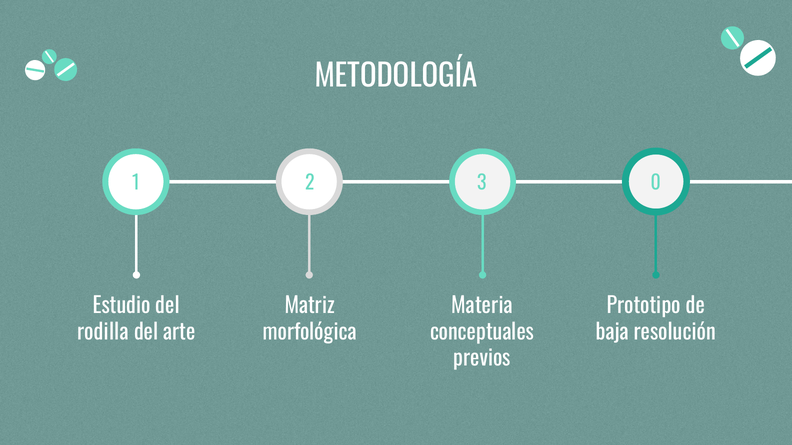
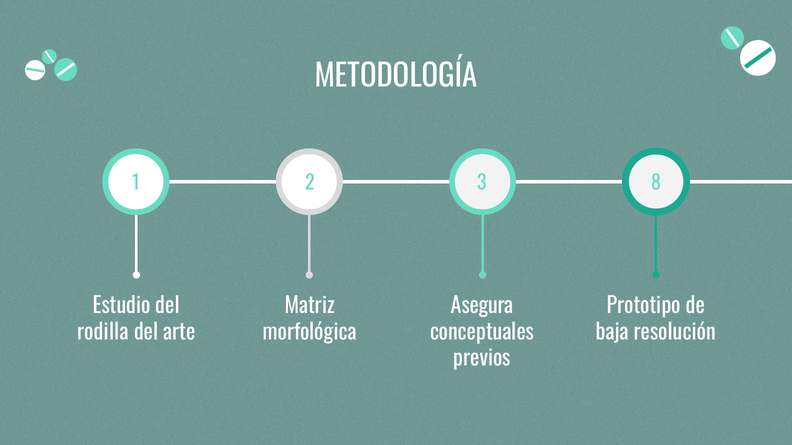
0: 0 -> 8 (656, 183)
Materia: Materia -> Asegura (482, 306)
